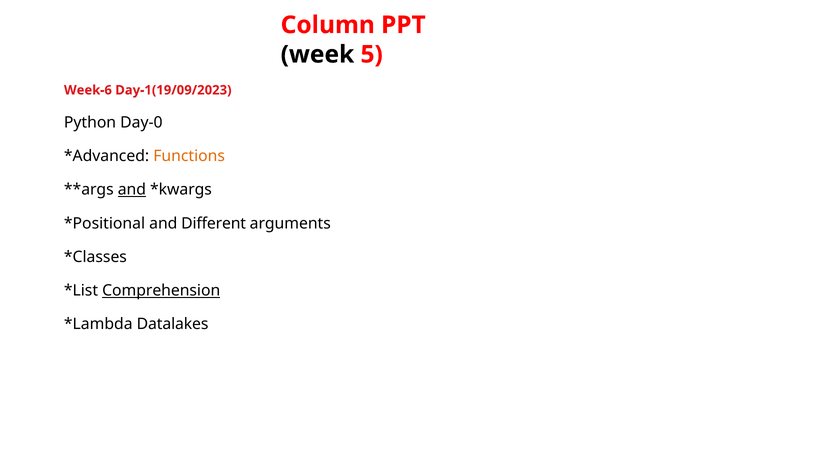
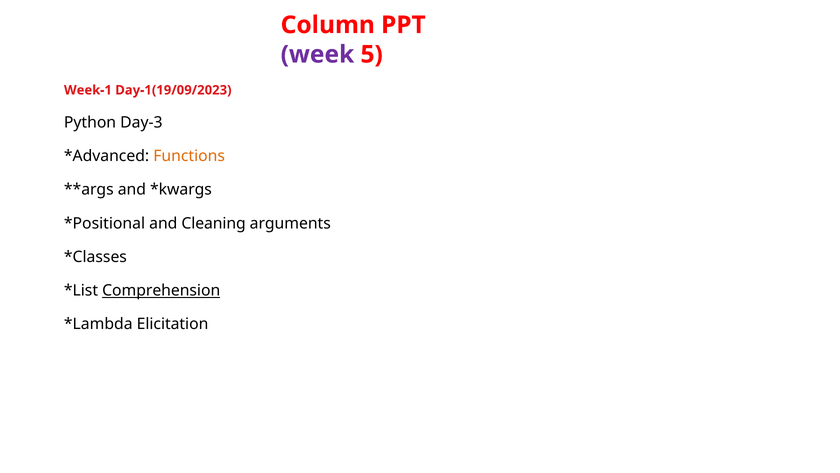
week colour: black -> purple (317, 54)
Week-6: Week-6 -> Week-1 (88, 90)
Day-0: Day-0 -> Day-3 (141, 122)
and underline: present -> none (132, 189)
Different: Different -> Cleaning (214, 223)
Datalakes: Datalakes -> Elicitation (173, 324)
